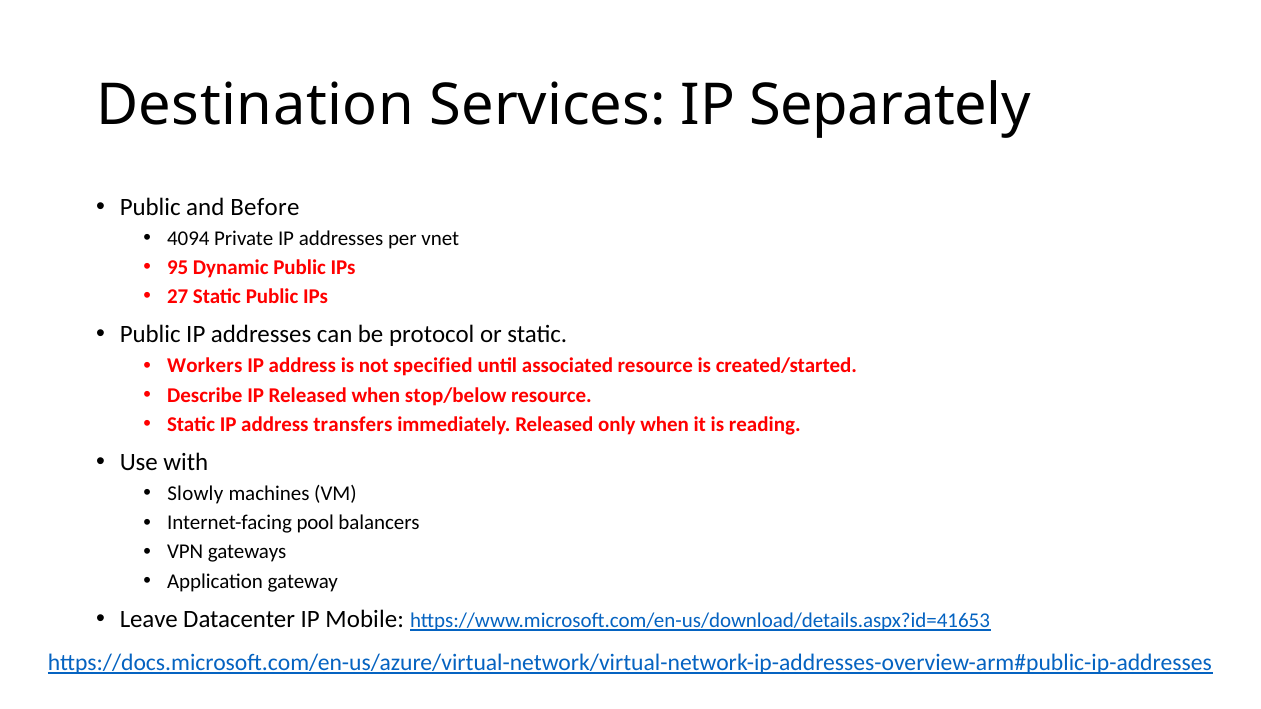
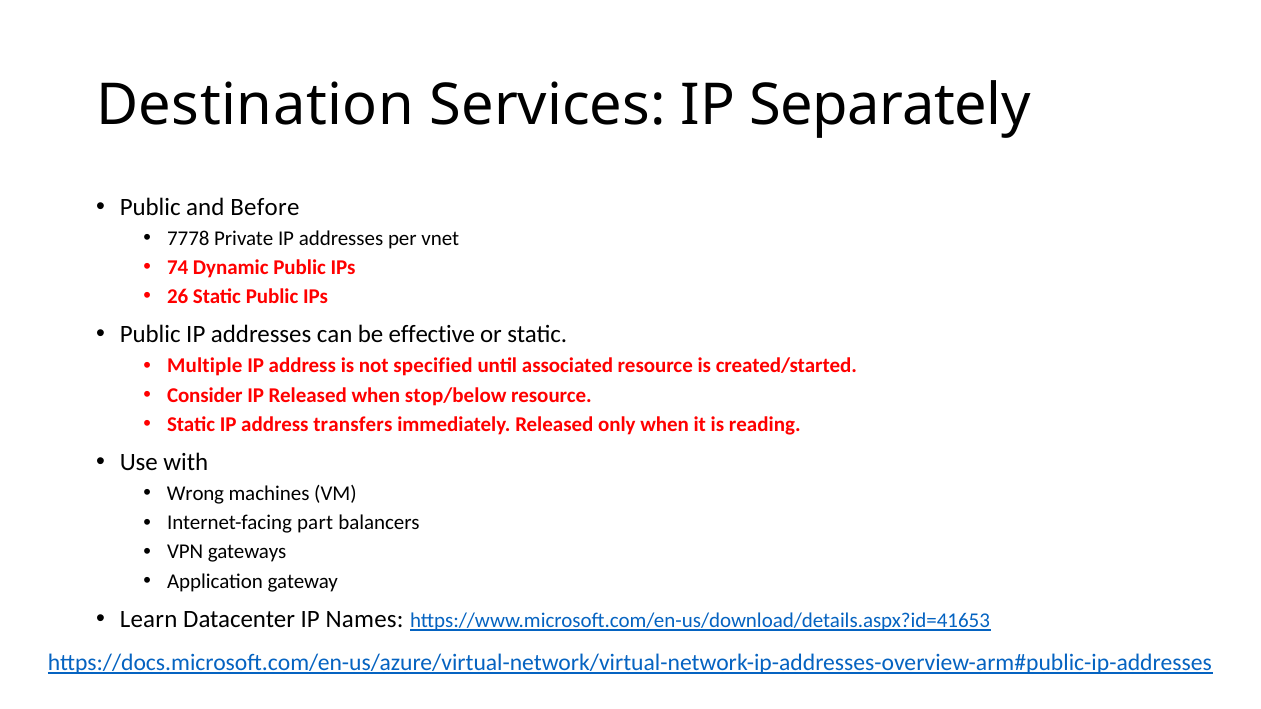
4094: 4094 -> 7778 (188, 238)
95: 95 -> 74 (178, 267)
27: 27 -> 26 (178, 297)
protocol: protocol -> effective (432, 335)
Workers: Workers -> Multiple (205, 366)
Describe: Describe -> Consider (205, 395)
Slowly: Slowly -> Wrong (196, 494)
pool: pool -> part (315, 523)
Leave: Leave -> Learn (149, 619)
Mobile: Mobile -> Names (365, 619)
